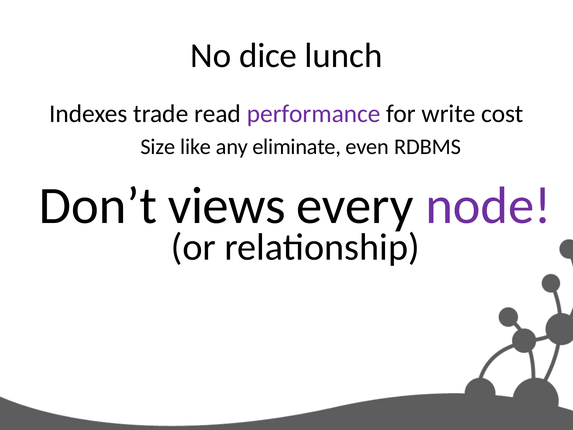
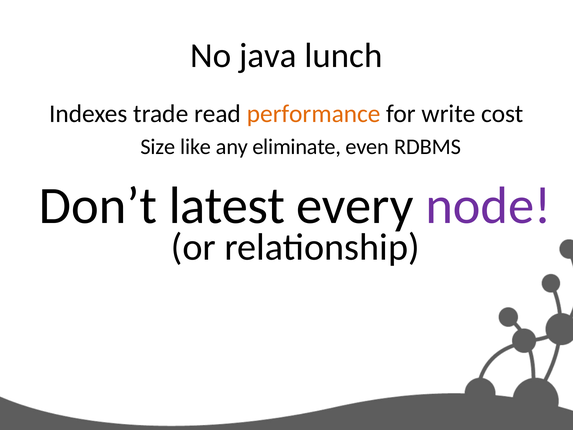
dice: dice -> java (268, 55)
performance colour: purple -> orange (314, 114)
views: views -> latest (227, 206)
